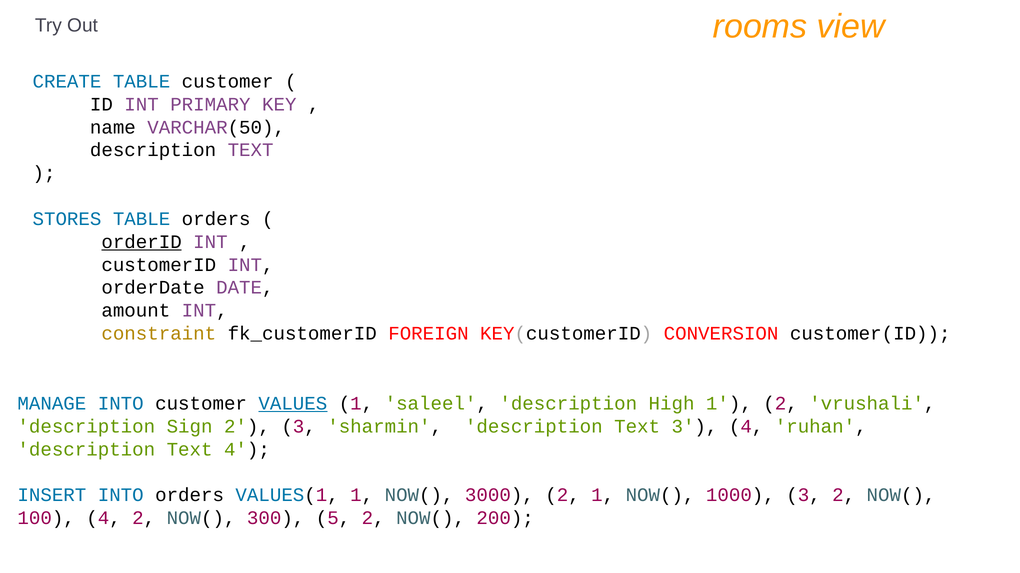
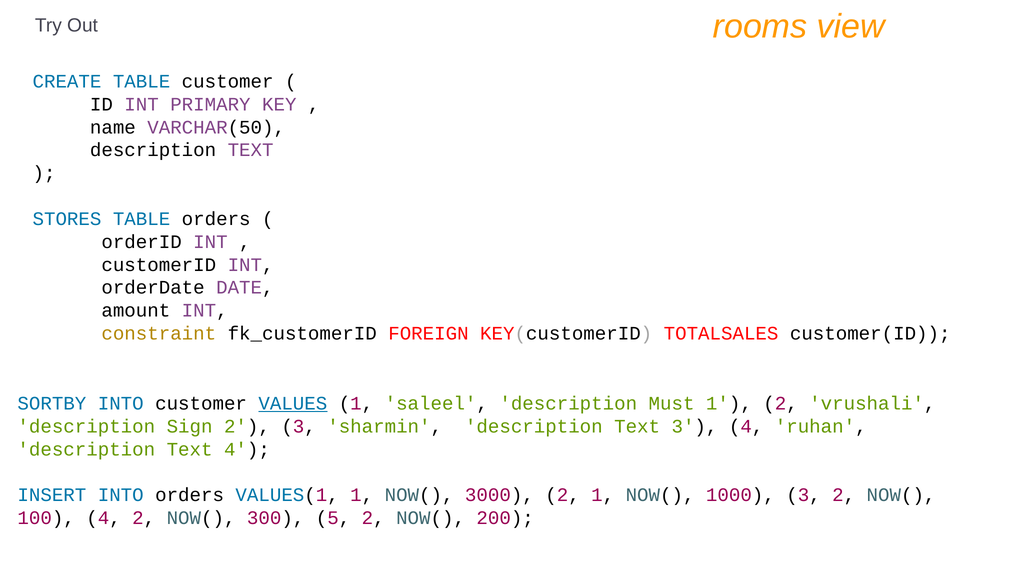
orderID underline: present -> none (142, 242)
CONVERSION: CONVERSION -> TOTALSALES (721, 334)
MANAGE: MANAGE -> SORTBY (52, 404)
High: High -> Must (672, 404)
